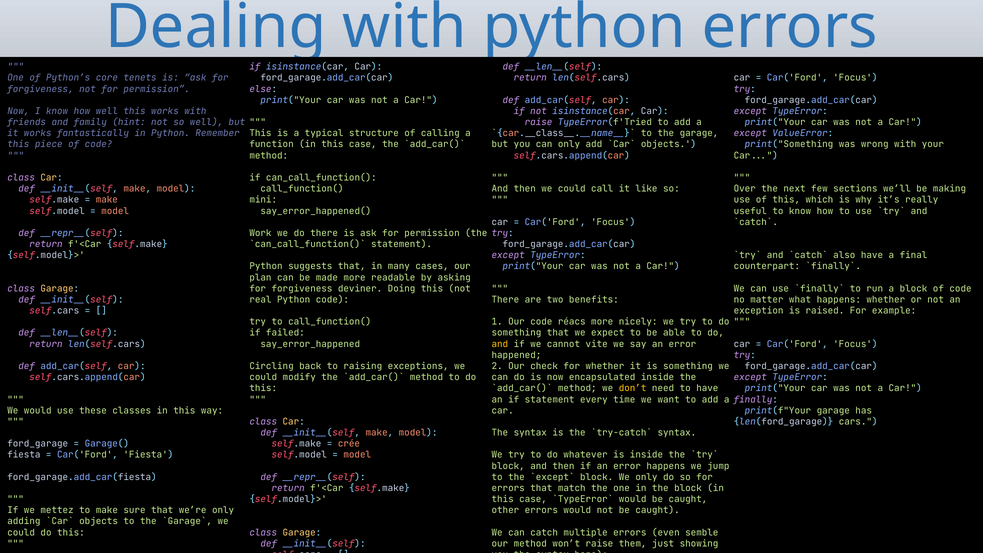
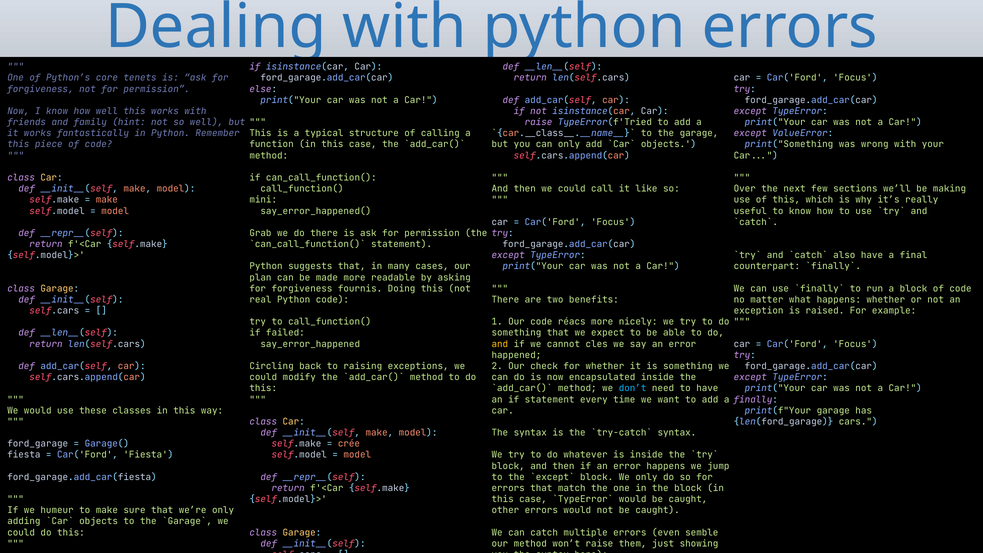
Work: Work -> Grab (260, 233)
deviner: deviner -> fournis (360, 289)
vite: vite -> cles (597, 344)
don’t colour: yellow -> light blue (633, 388)
mettez: mettez -> humeur (57, 510)
